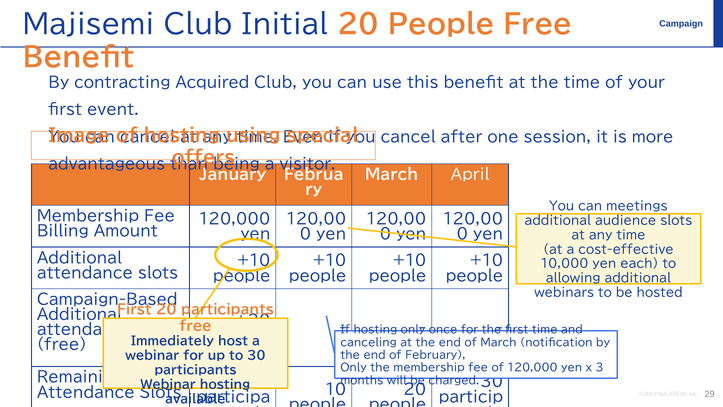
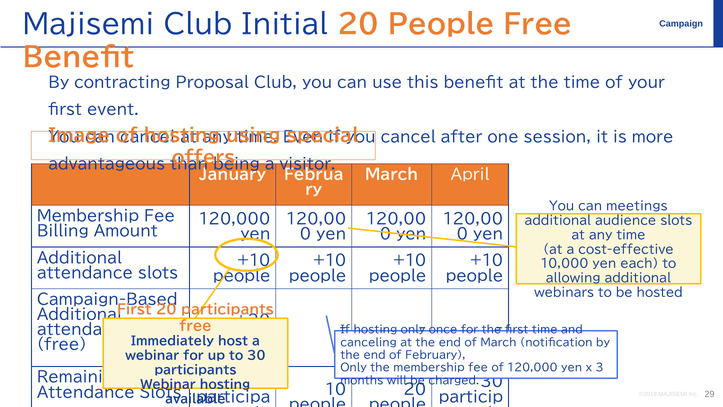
Acquired: Acquired -> Proposal (212, 83)
